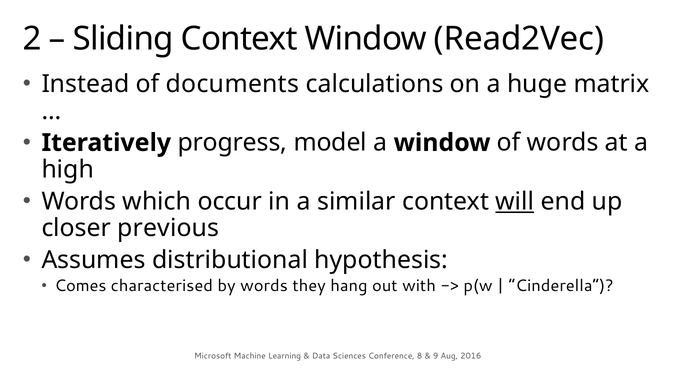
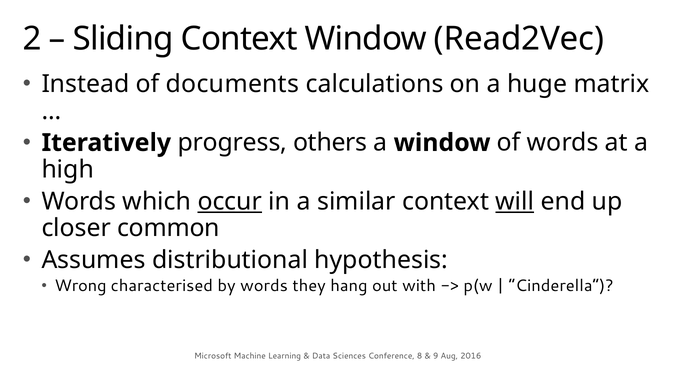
model: model -> others (330, 143)
occur underline: none -> present (230, 201)
previous: previous -> common (169, 228)
Comes: Comes -> Wrong (81, 286)
